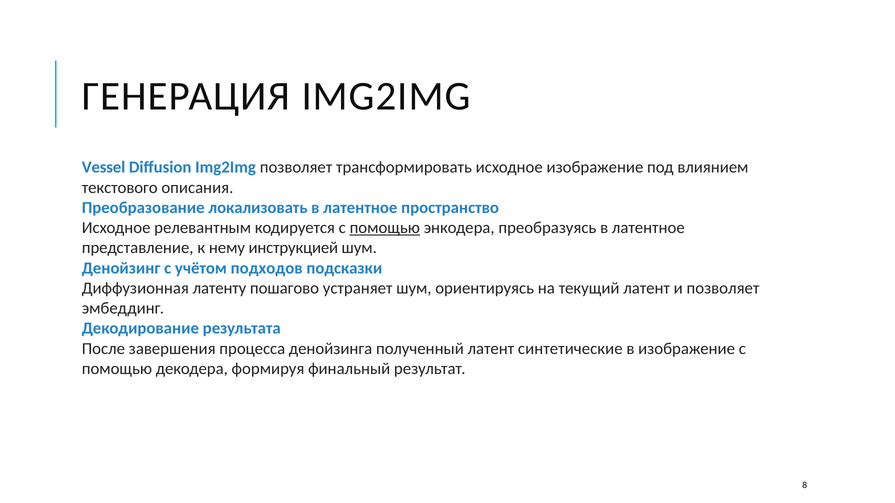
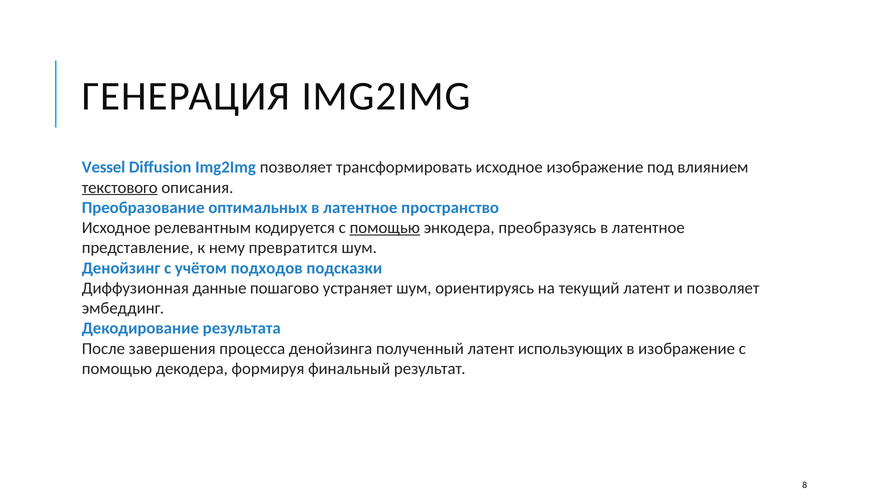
текстового underline: none -> present (120, 188)
локализовать: локализовать -> оптимальных (258, 208)
инструкцией: инструкцией -> превратится (293, 248)
латенту: латенту -> данные (220, 288)
синтетические: синтетические -> использующих (570, 349)
